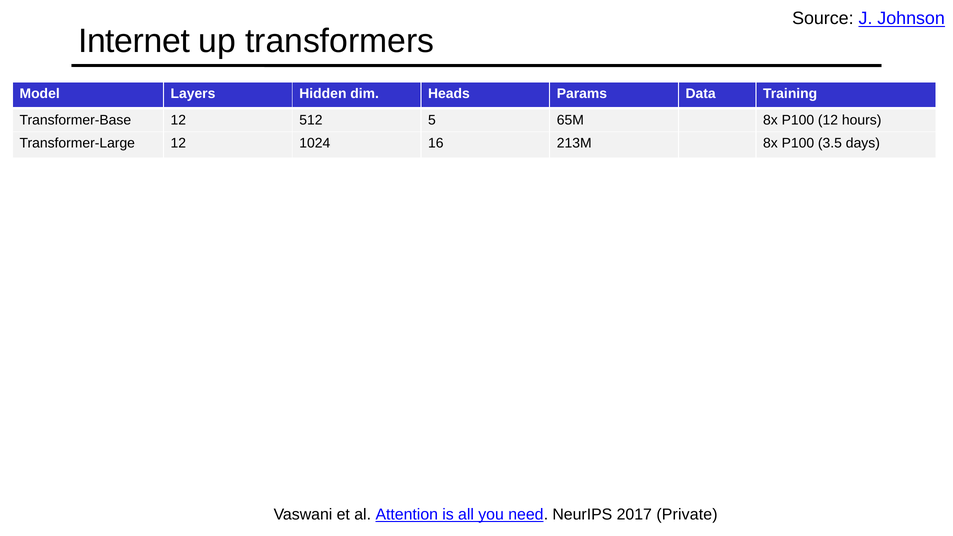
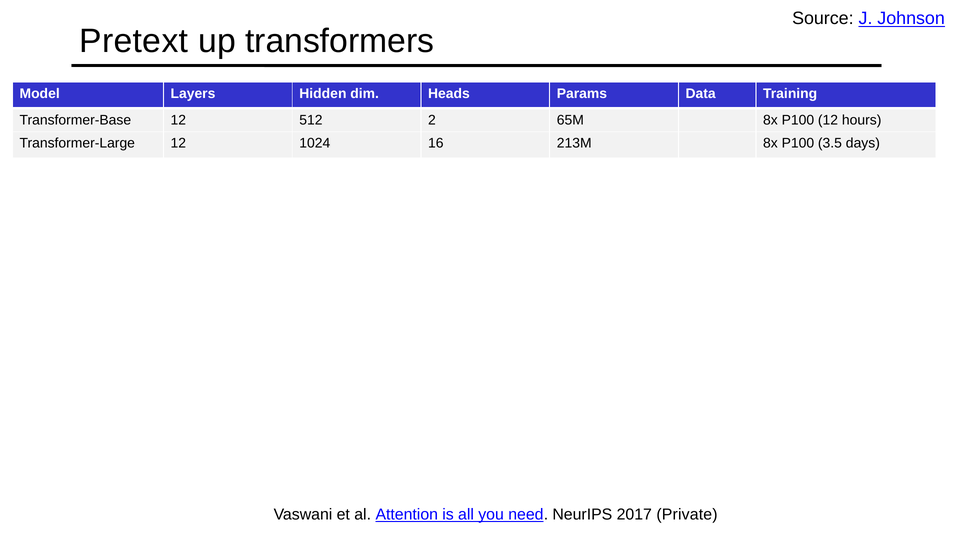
Internet: Internet -> Pretext (134, 41)
5: 5 -> 2 (432, 120)
